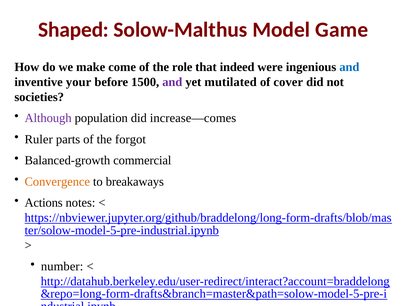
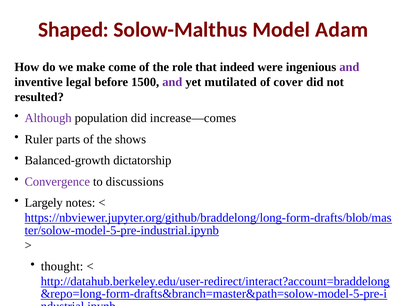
Game: Game -> Adam (342, 30)
and colour: blue -> purple (349, 67)
your: your -> legal (79, 82)
societies: societies -> resulted (39, 97)
forgot: forgot -> shows (131, 139)
commercial: commercial -> dictatorship (142, 160)
Convergence colour: orange -> purple (57, 182)
breakaways: breakaways -> discussions (135, 182)
Actions: Actions -> Largely (44, 203)
number: number -> thought (62, 266)
